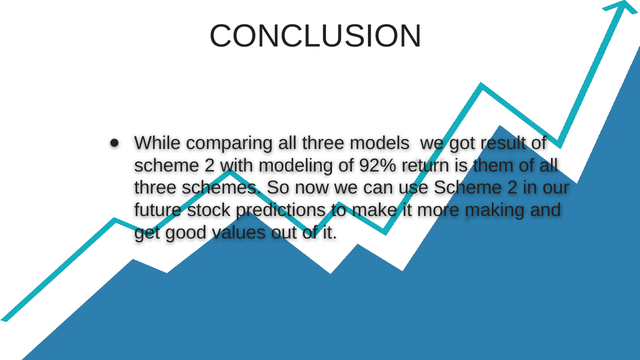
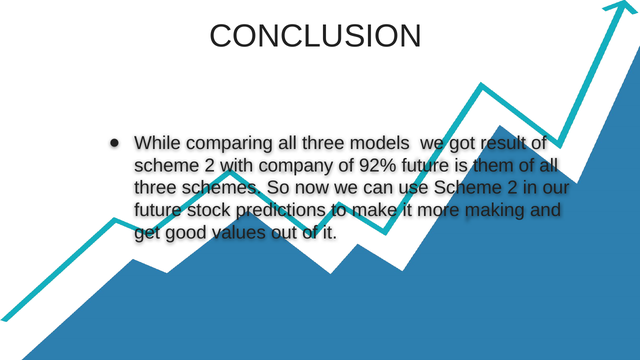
modeling: modeling -> company (296, 165)
92% return: return -> future (425, 165)
